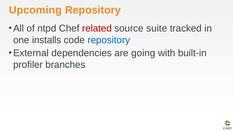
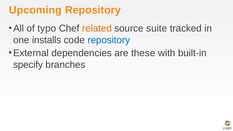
ntpd: ntpd -> typo (47, 28)
related colour: red -> orange (97, 28)
going: going -> these (143, 53)
profiler: profiler -> specify (28, 65)
